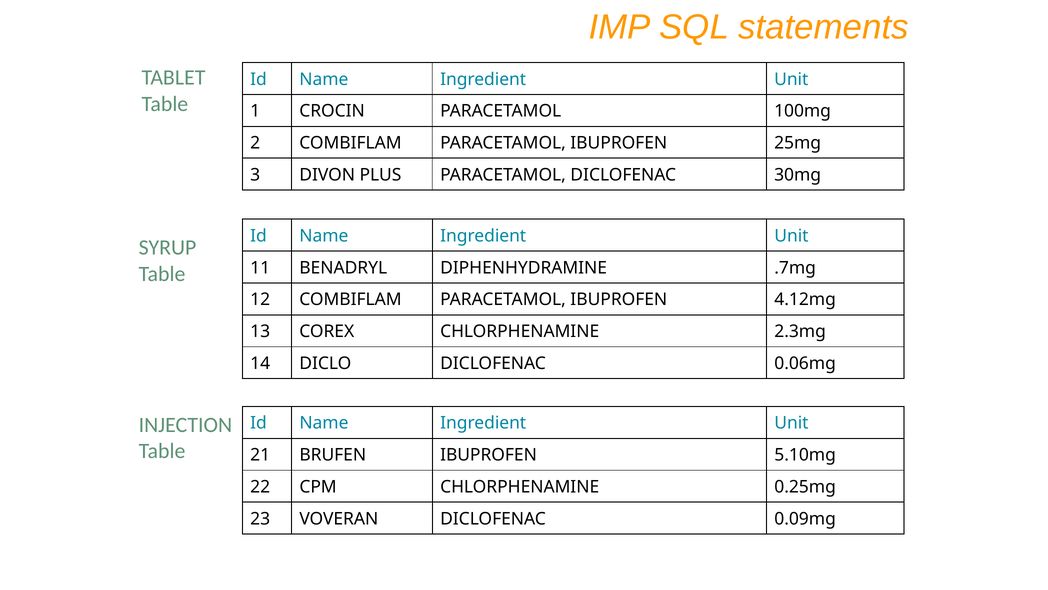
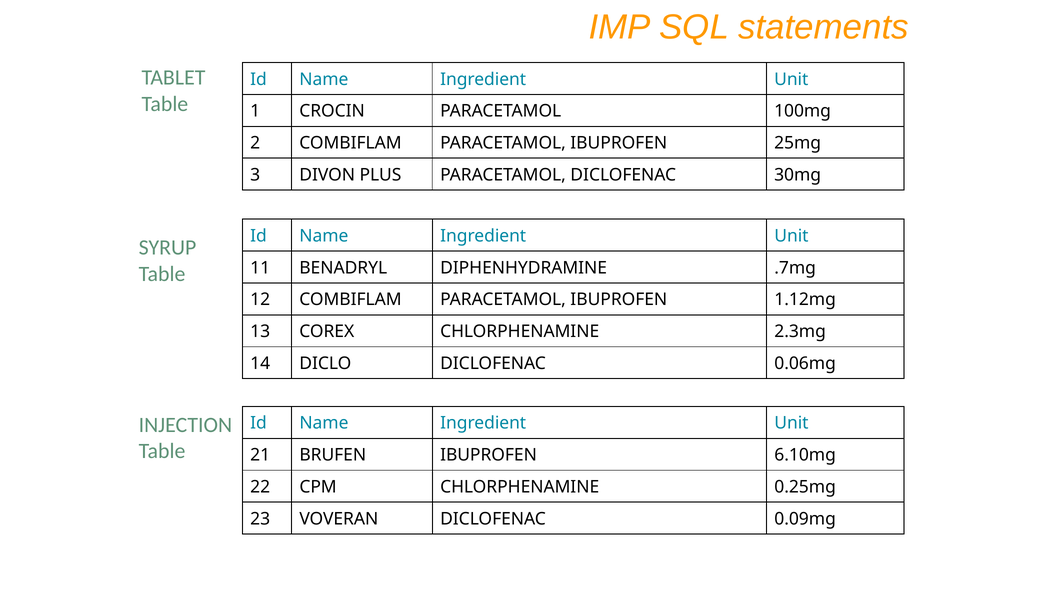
4.12mg: 4.12mg -> 1.12mg (805, 299)
5.10mg: 5.10mg -> 6.10mg (805, 455)
